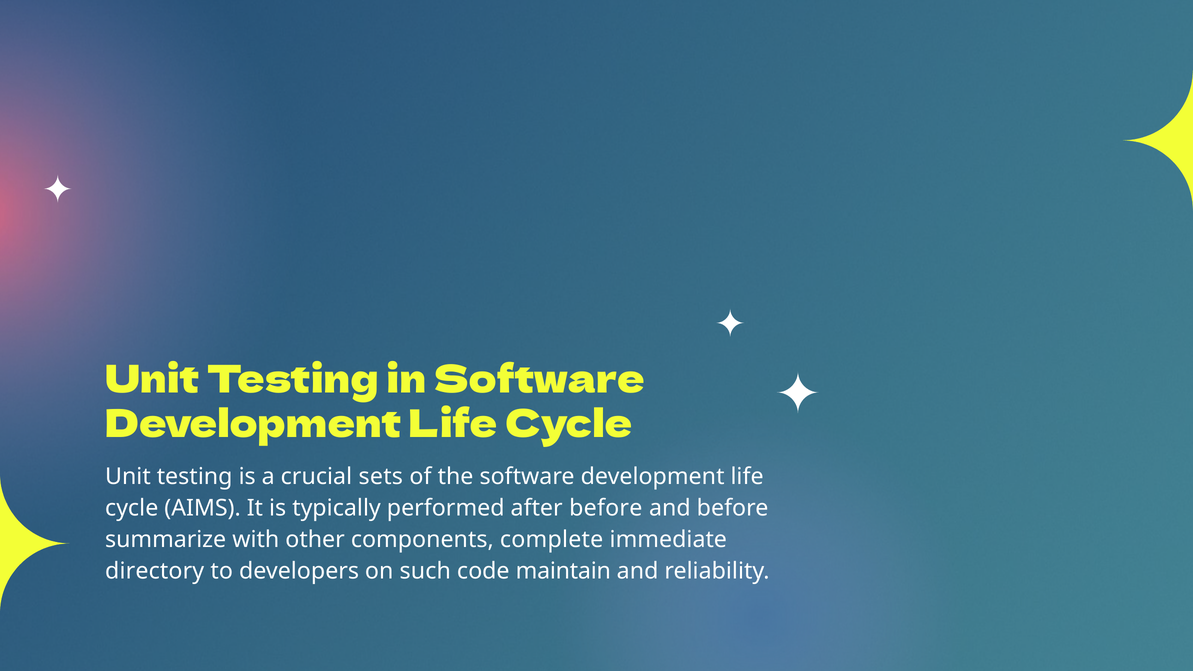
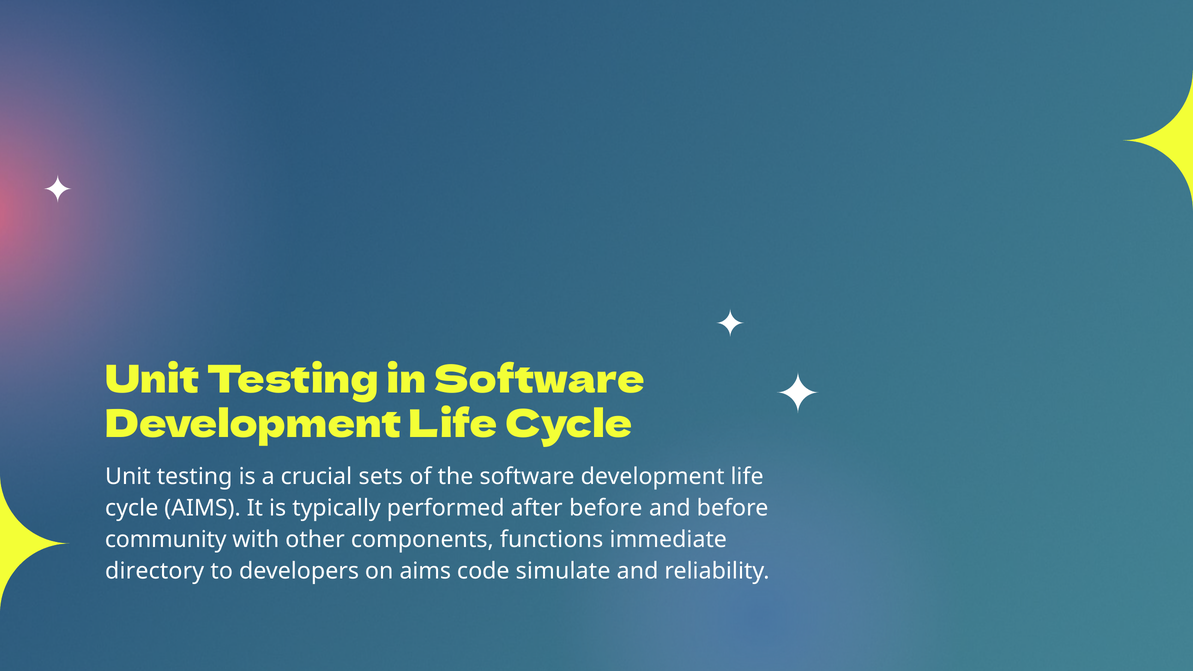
summarize: summarize -> community (166, 540)
complete: complete -> functions (552, 540)
on such: such -> aims (425, 571)
maintain: maintain -> simulate (563, 571)
